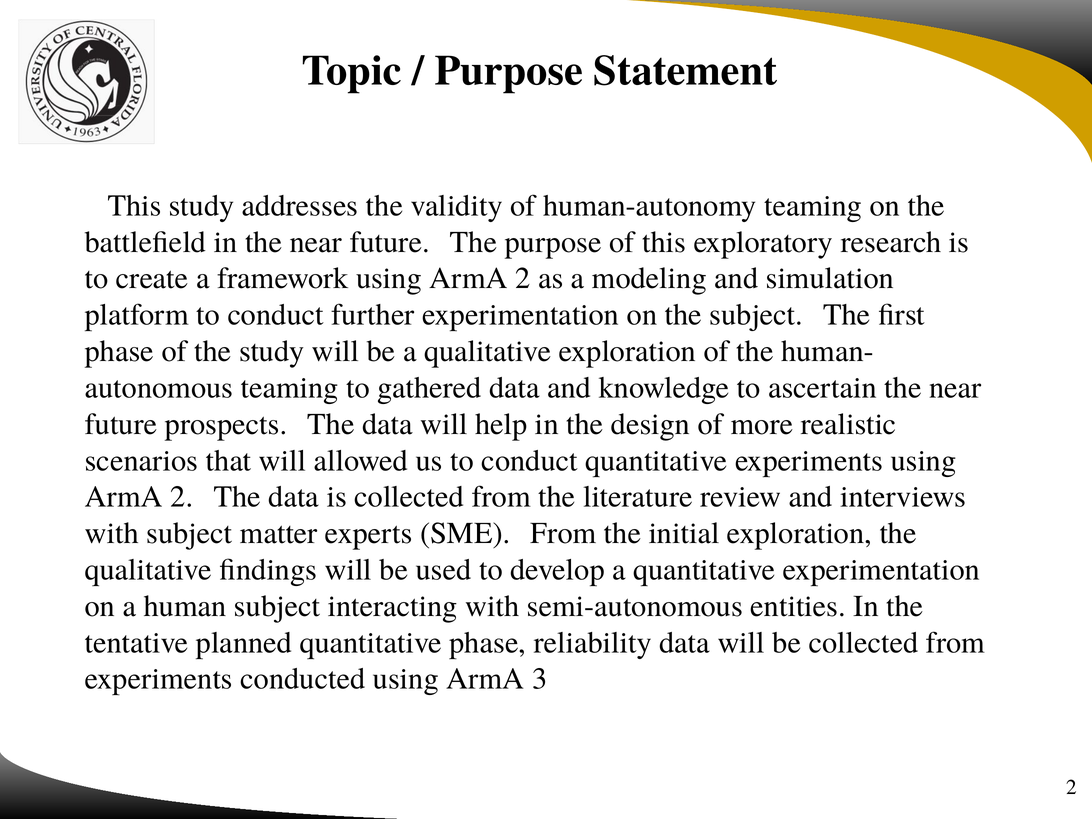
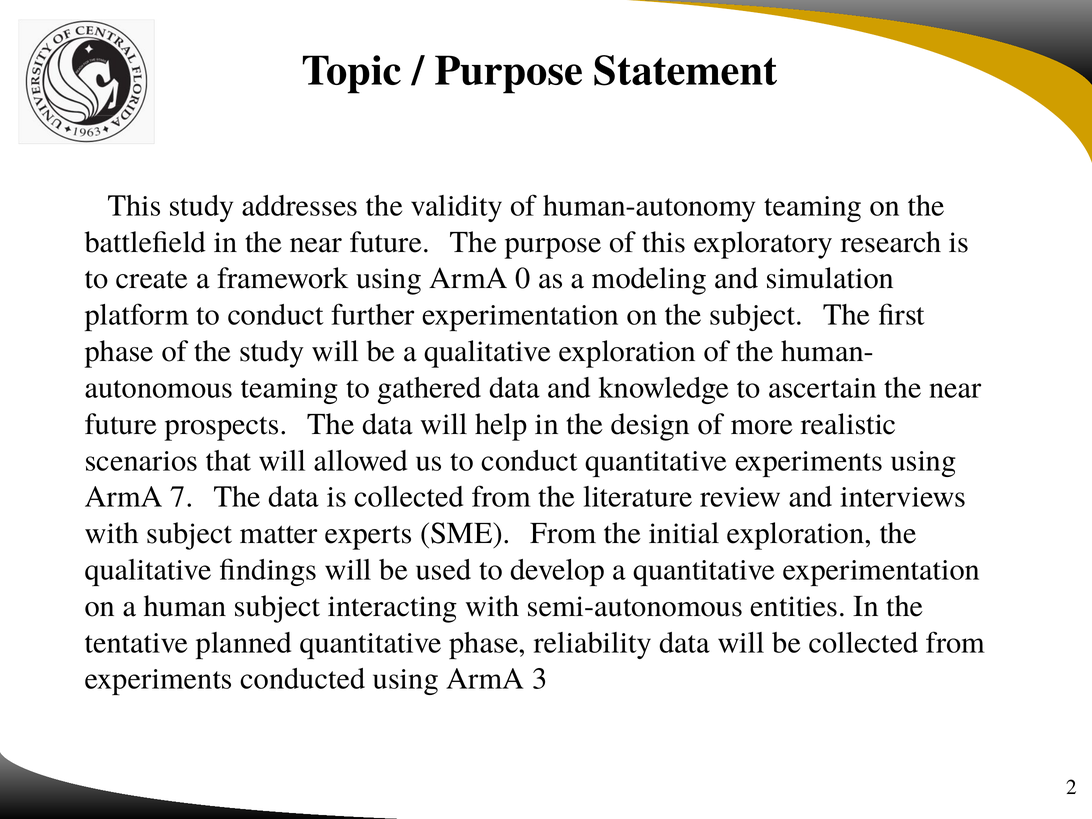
framework using ArmA 2: 2 -> 0 (523, 278)
2: 2 -> 7 (182, 497)
